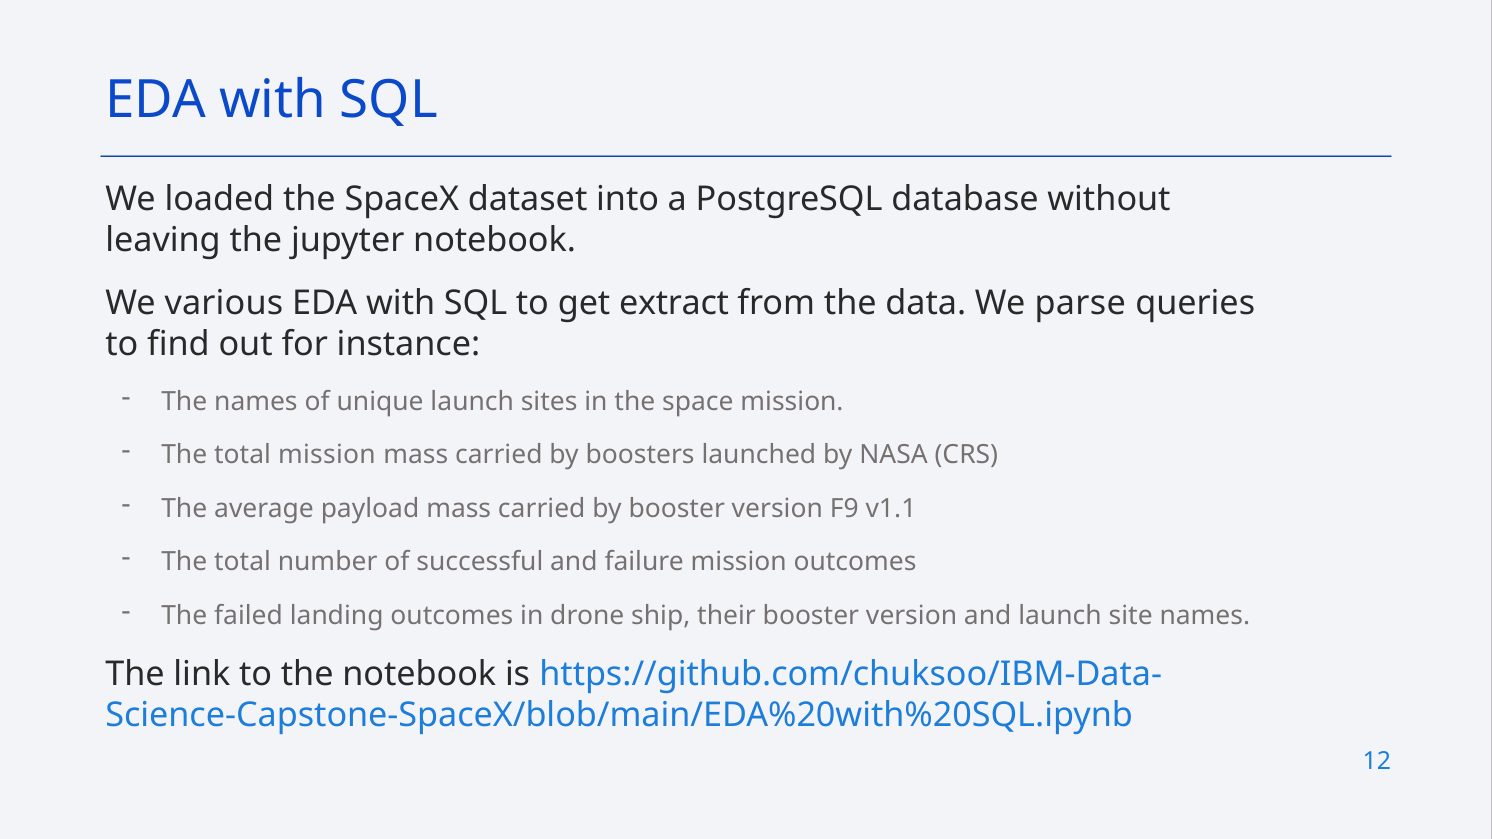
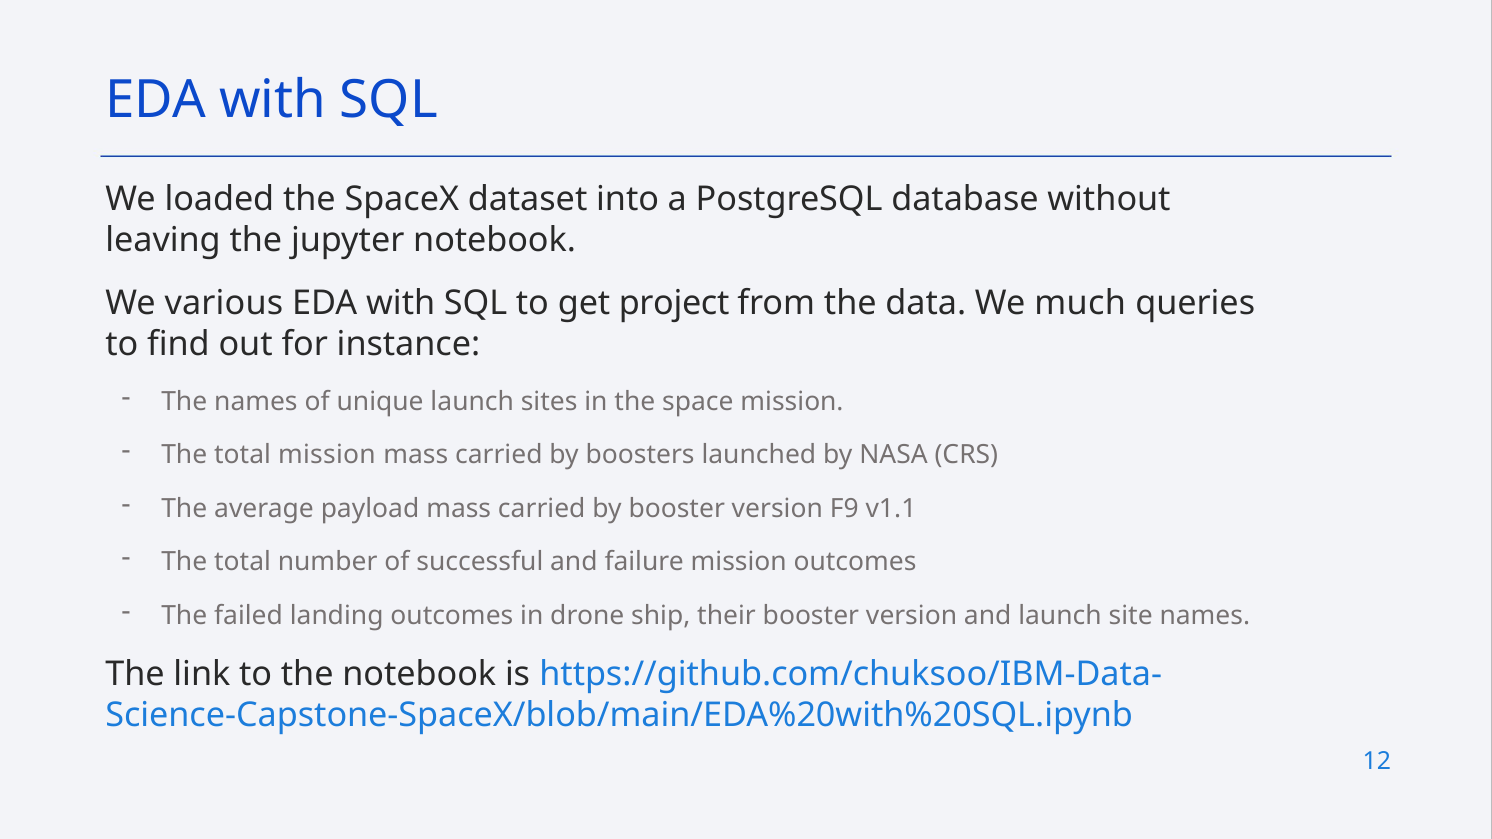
extract: extract -> project (674, 303)
parse: parse -> much (1080, 303)
